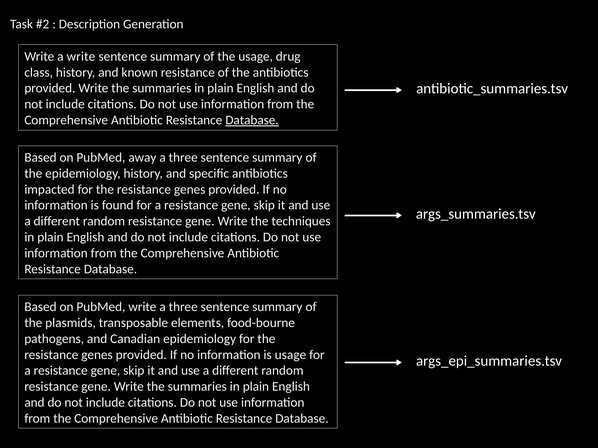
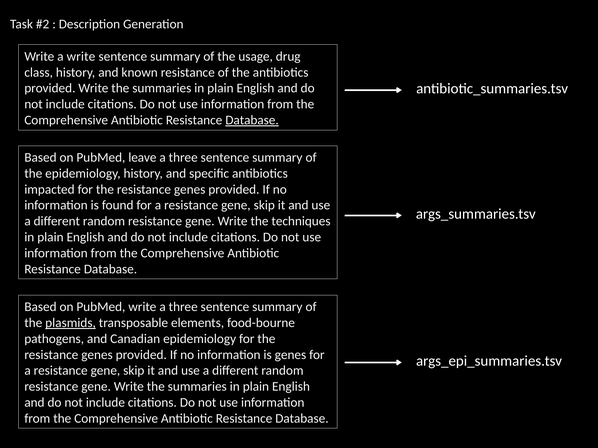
away: away -> leave (142, 158)
plasmids underline: none -> present (71, 323)
is usage: usage -> genes (290, 355)
